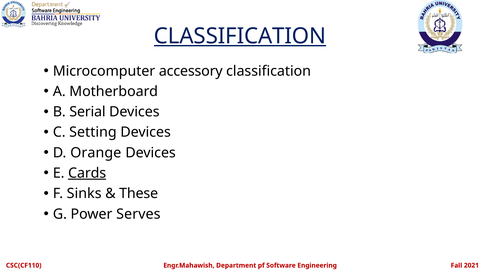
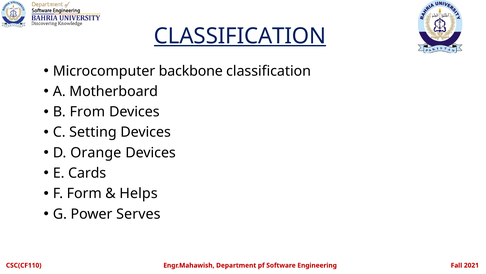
accessory: accessory -> backbone (191, 71)
Serial: Serial -> From (87, 112)
Cards underline: present -> none (87, 173)
Sinks: Sinks -> Form (84, 193)
These: These -> Helps (139, 193)
